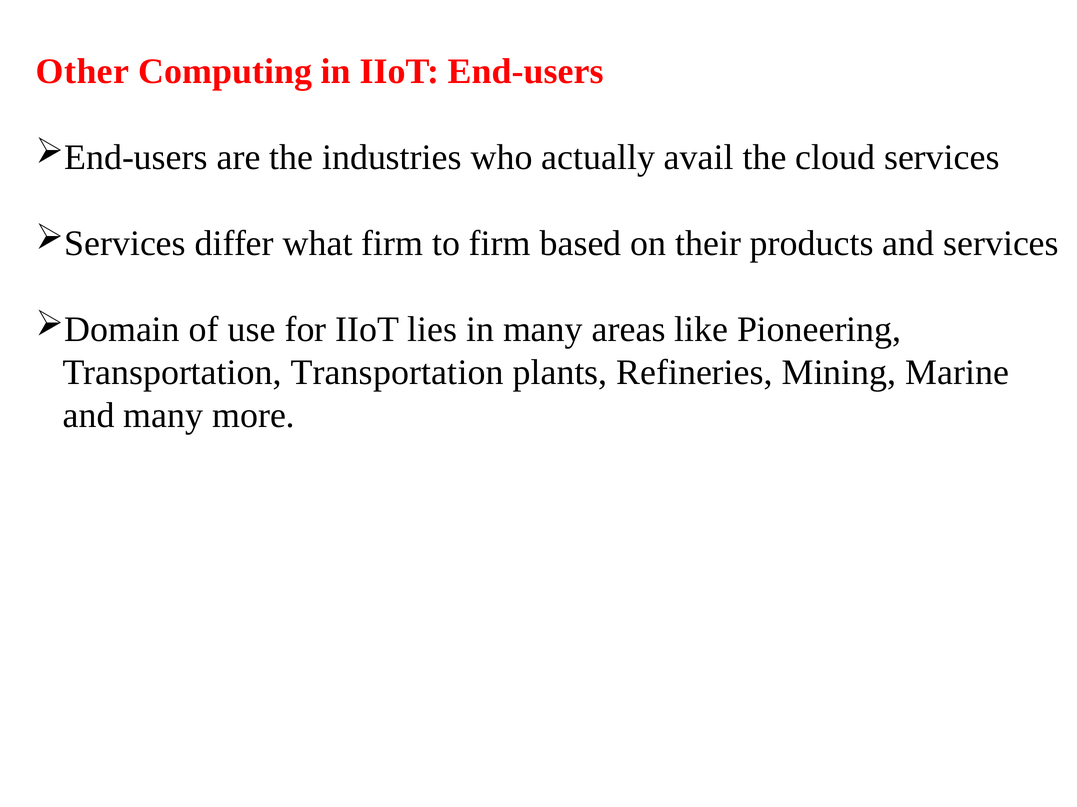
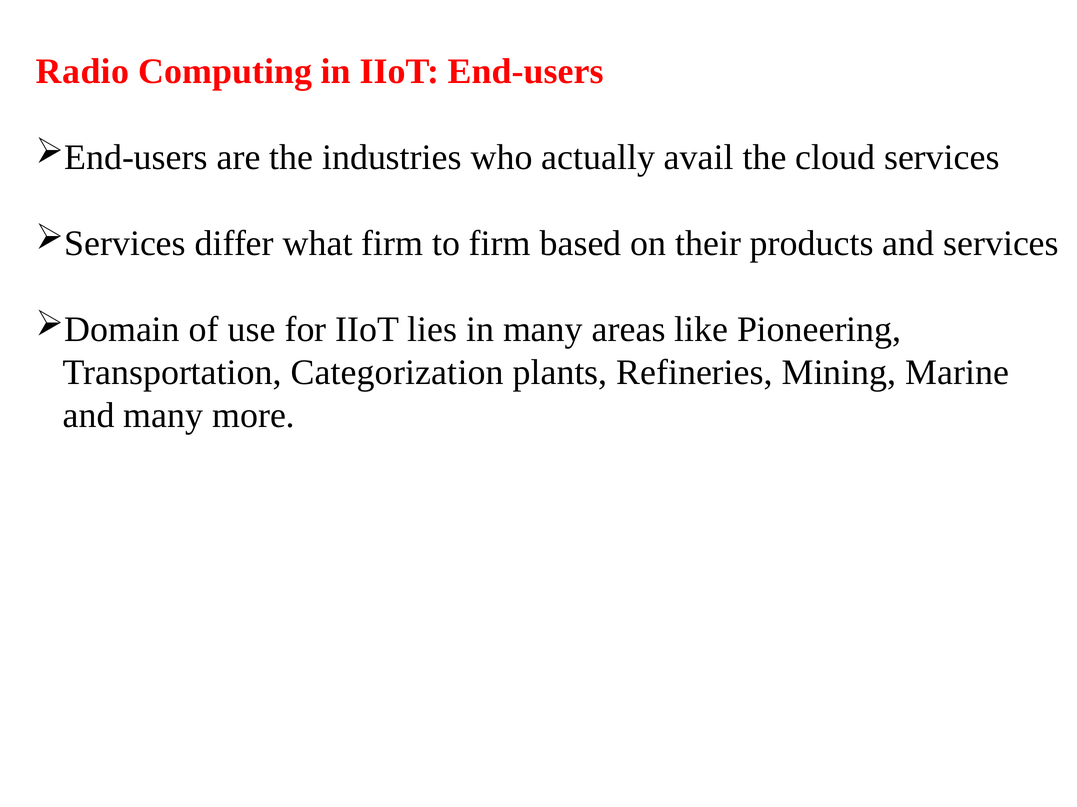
Other: Other -> Radio (83, 71)
Transportation Transportation: Transportation -> Categorization (397, 373)
